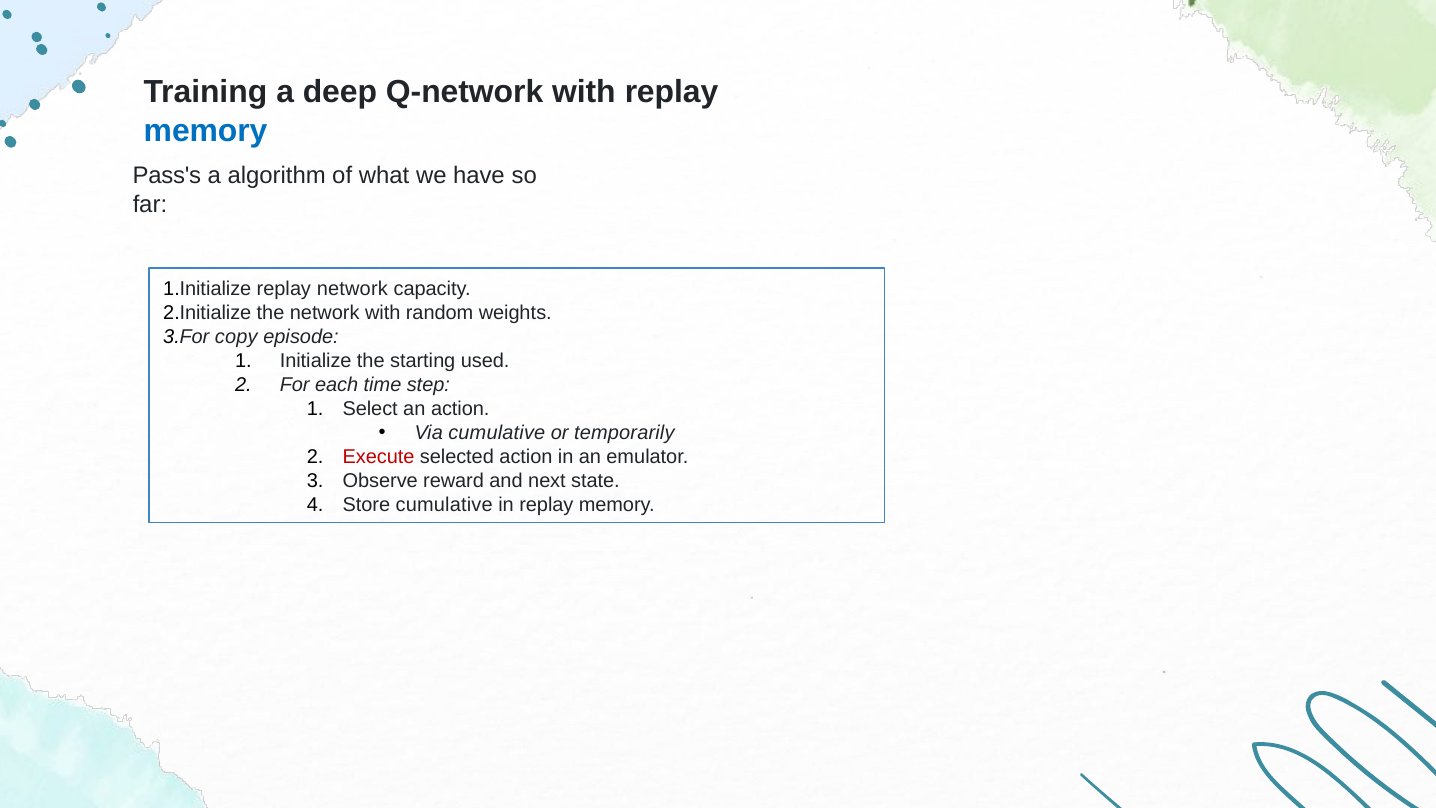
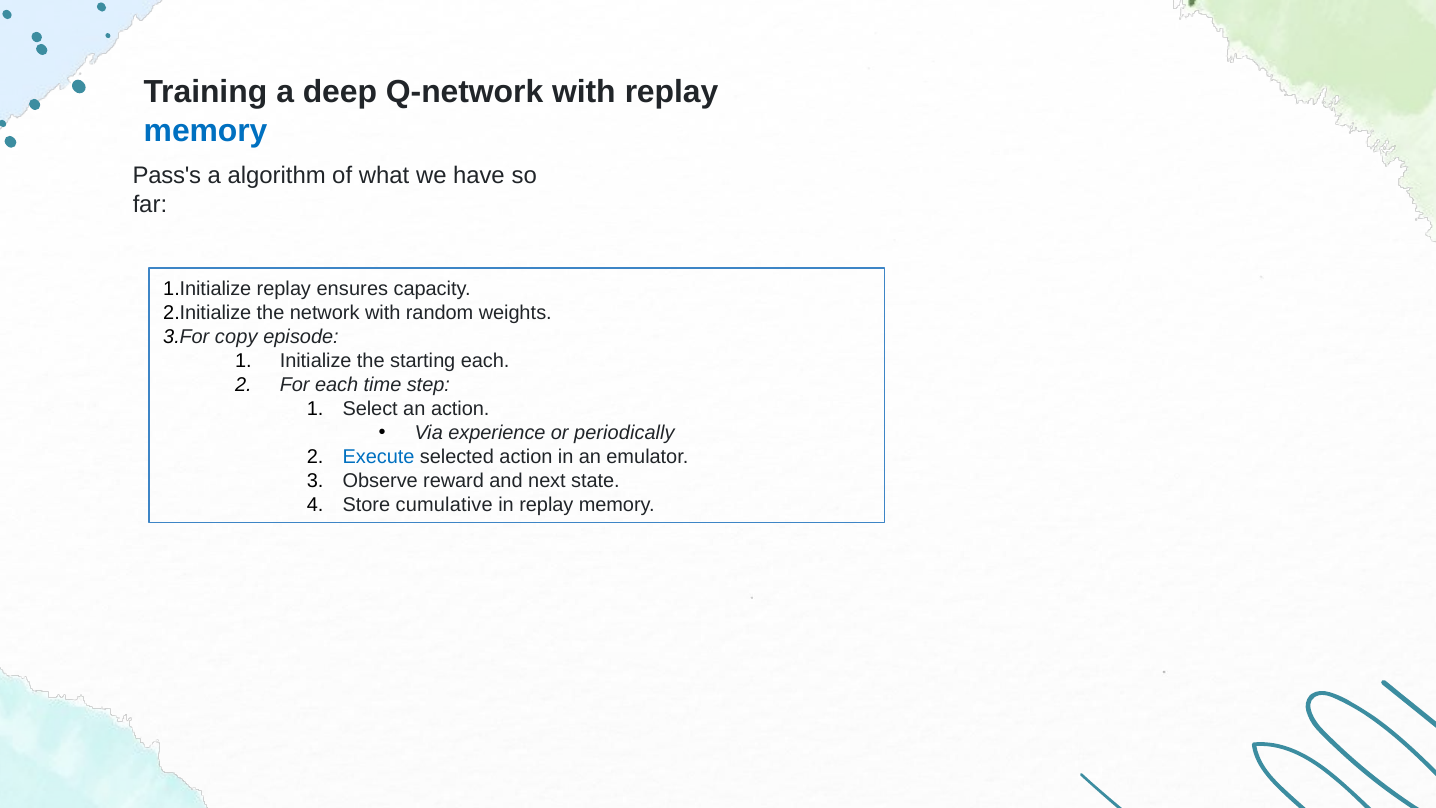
replay network: network -> ensures (352, 289)
starting used: used -> each (485, 361)
Via cumulative: cumulative -> experience (497, 432)
temporarily: temporarily -> periodically (624, 432)
Execute colour: red -> blue (379, 456)
